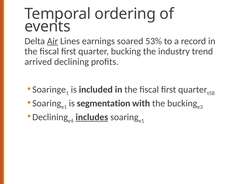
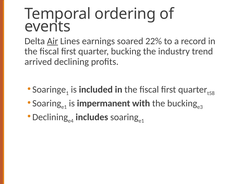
53%: 53% -> 22% (154, 41)
segmentation: segmentation -> impermanent (104, 103)
includes underline: present -> none (92, 117)
